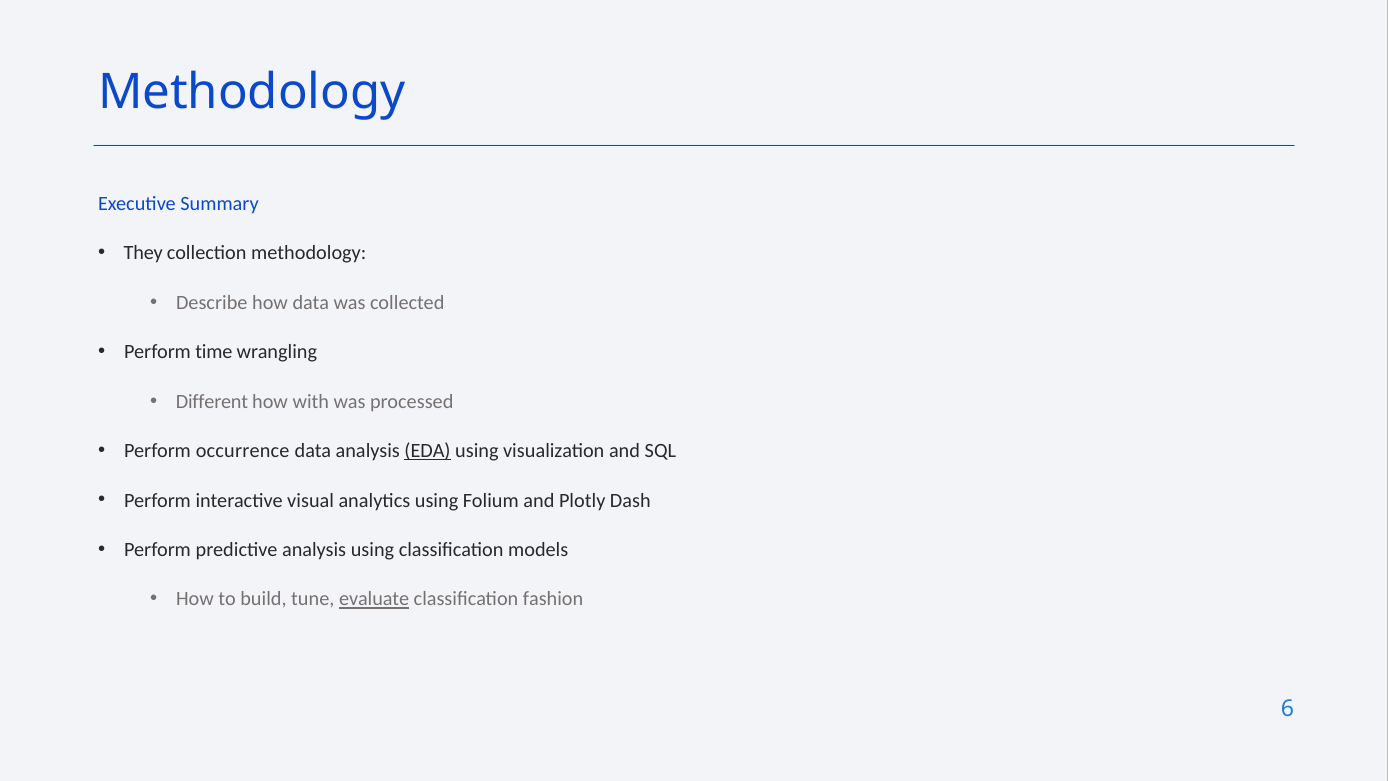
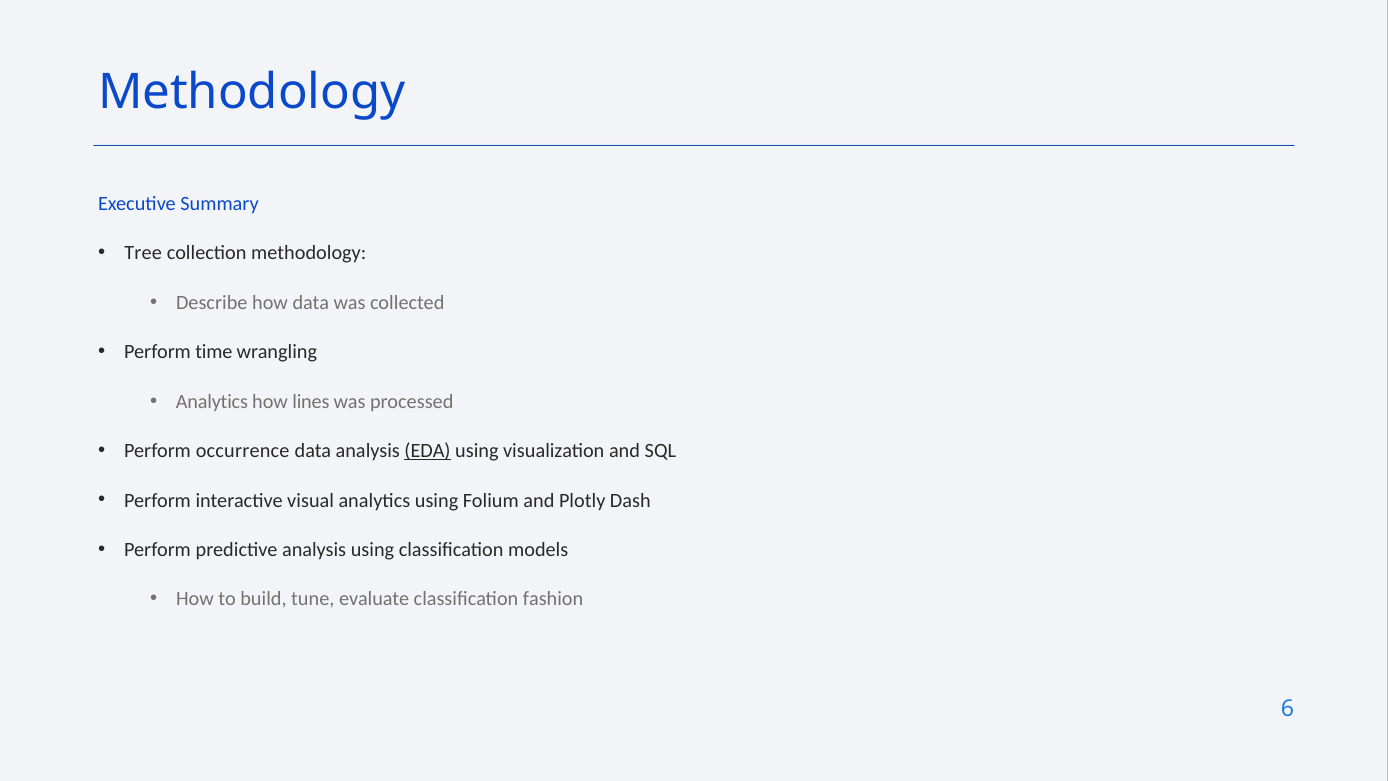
They: They -> Tree (143, 253)
Different: Different -> Analytics (212, 401)
with: with -> lines (311, 401)
evaluate underline: present -> none (374, 599)
